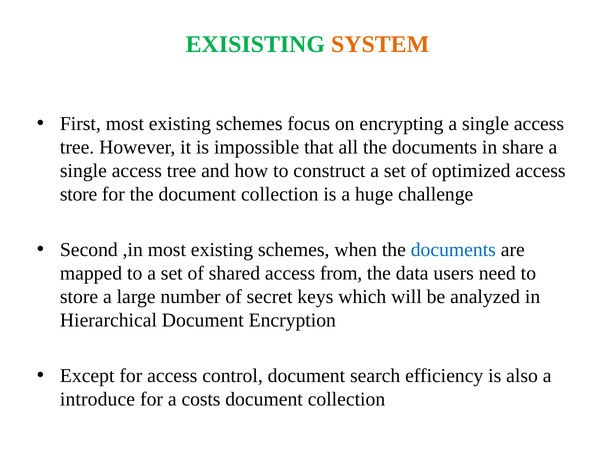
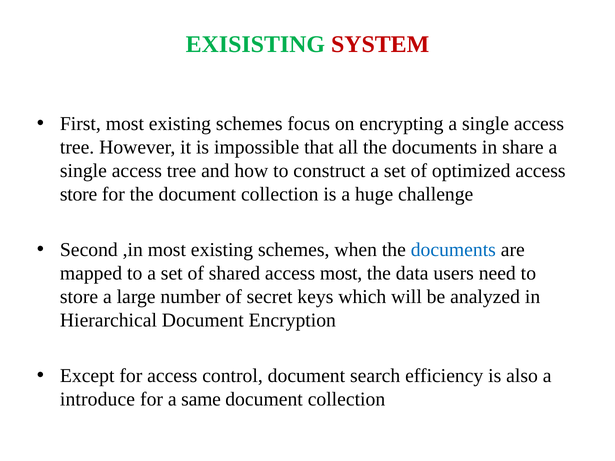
SYSTEM colour: orange -> red (380, 44)
access from: from -> most (341, 273)
costs: costs -> same (201, 399)
